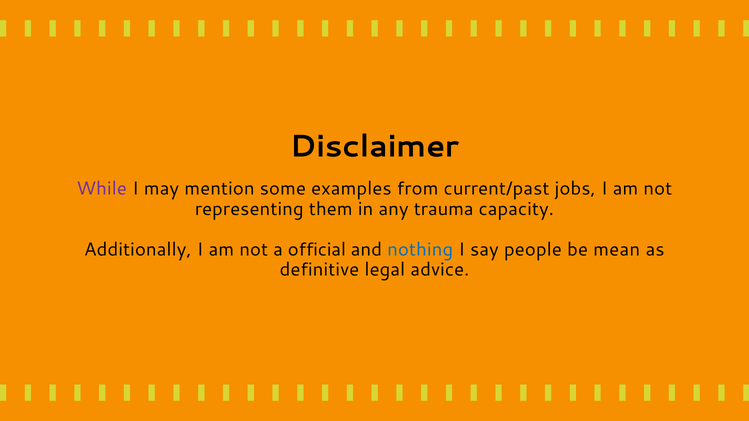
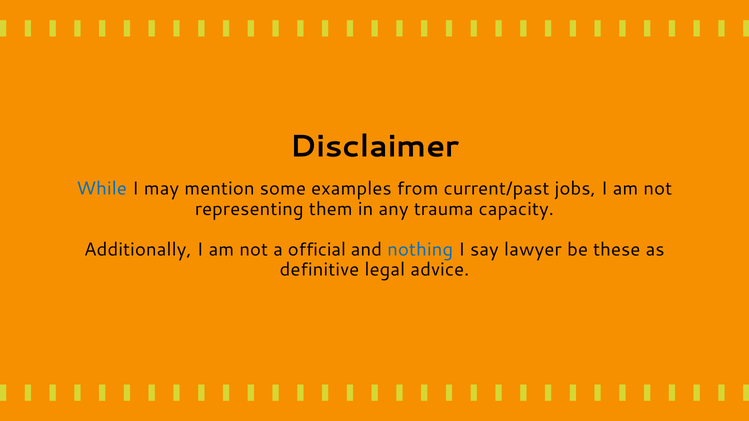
While colour: purple -> blue (102, 189)
people: people -> lawyer (533, 250)
mean: mean -> these (617, 250)
